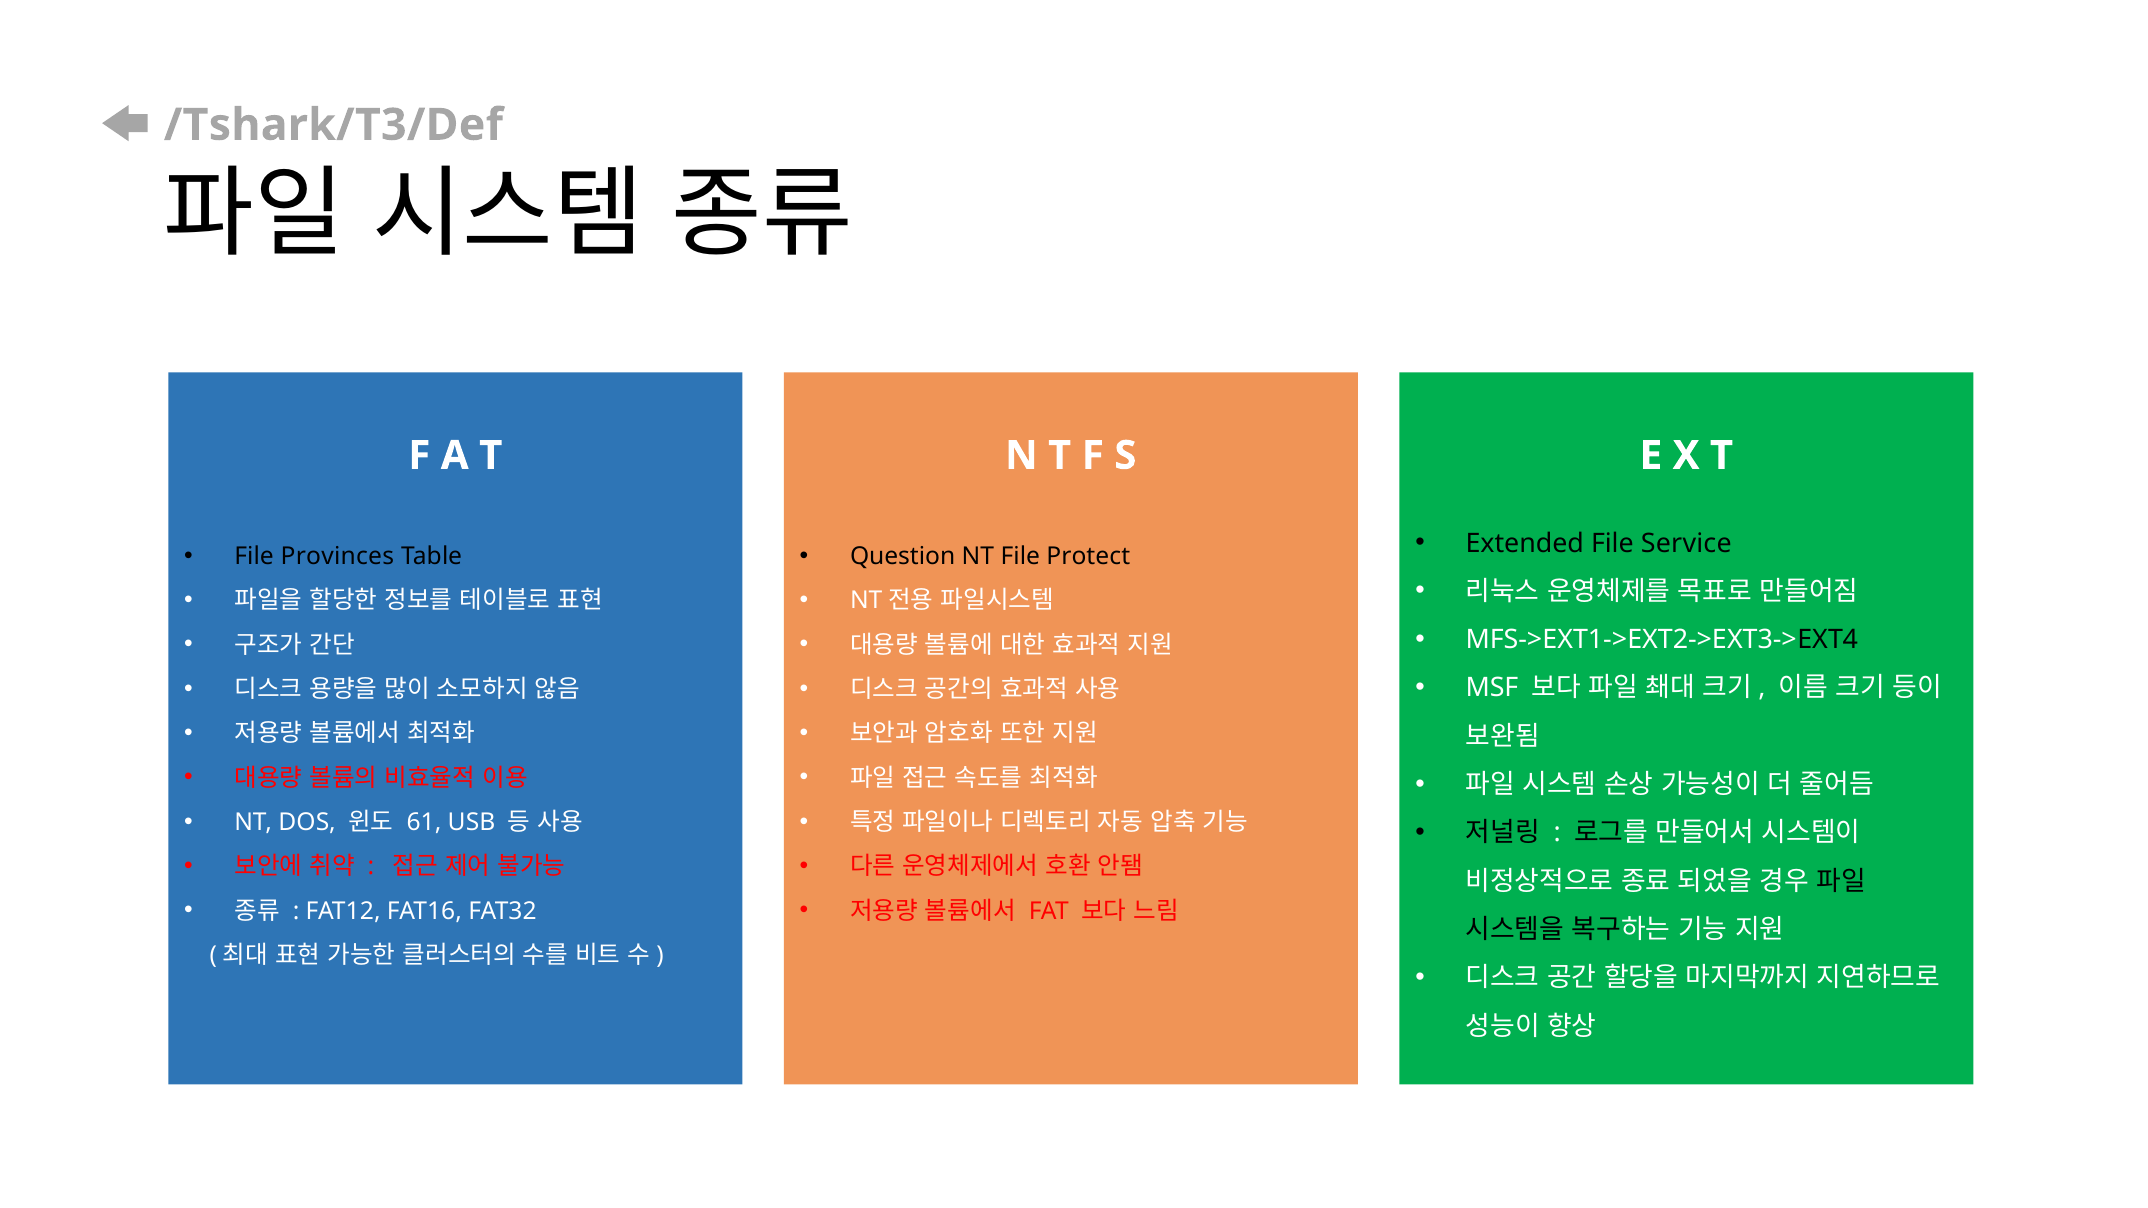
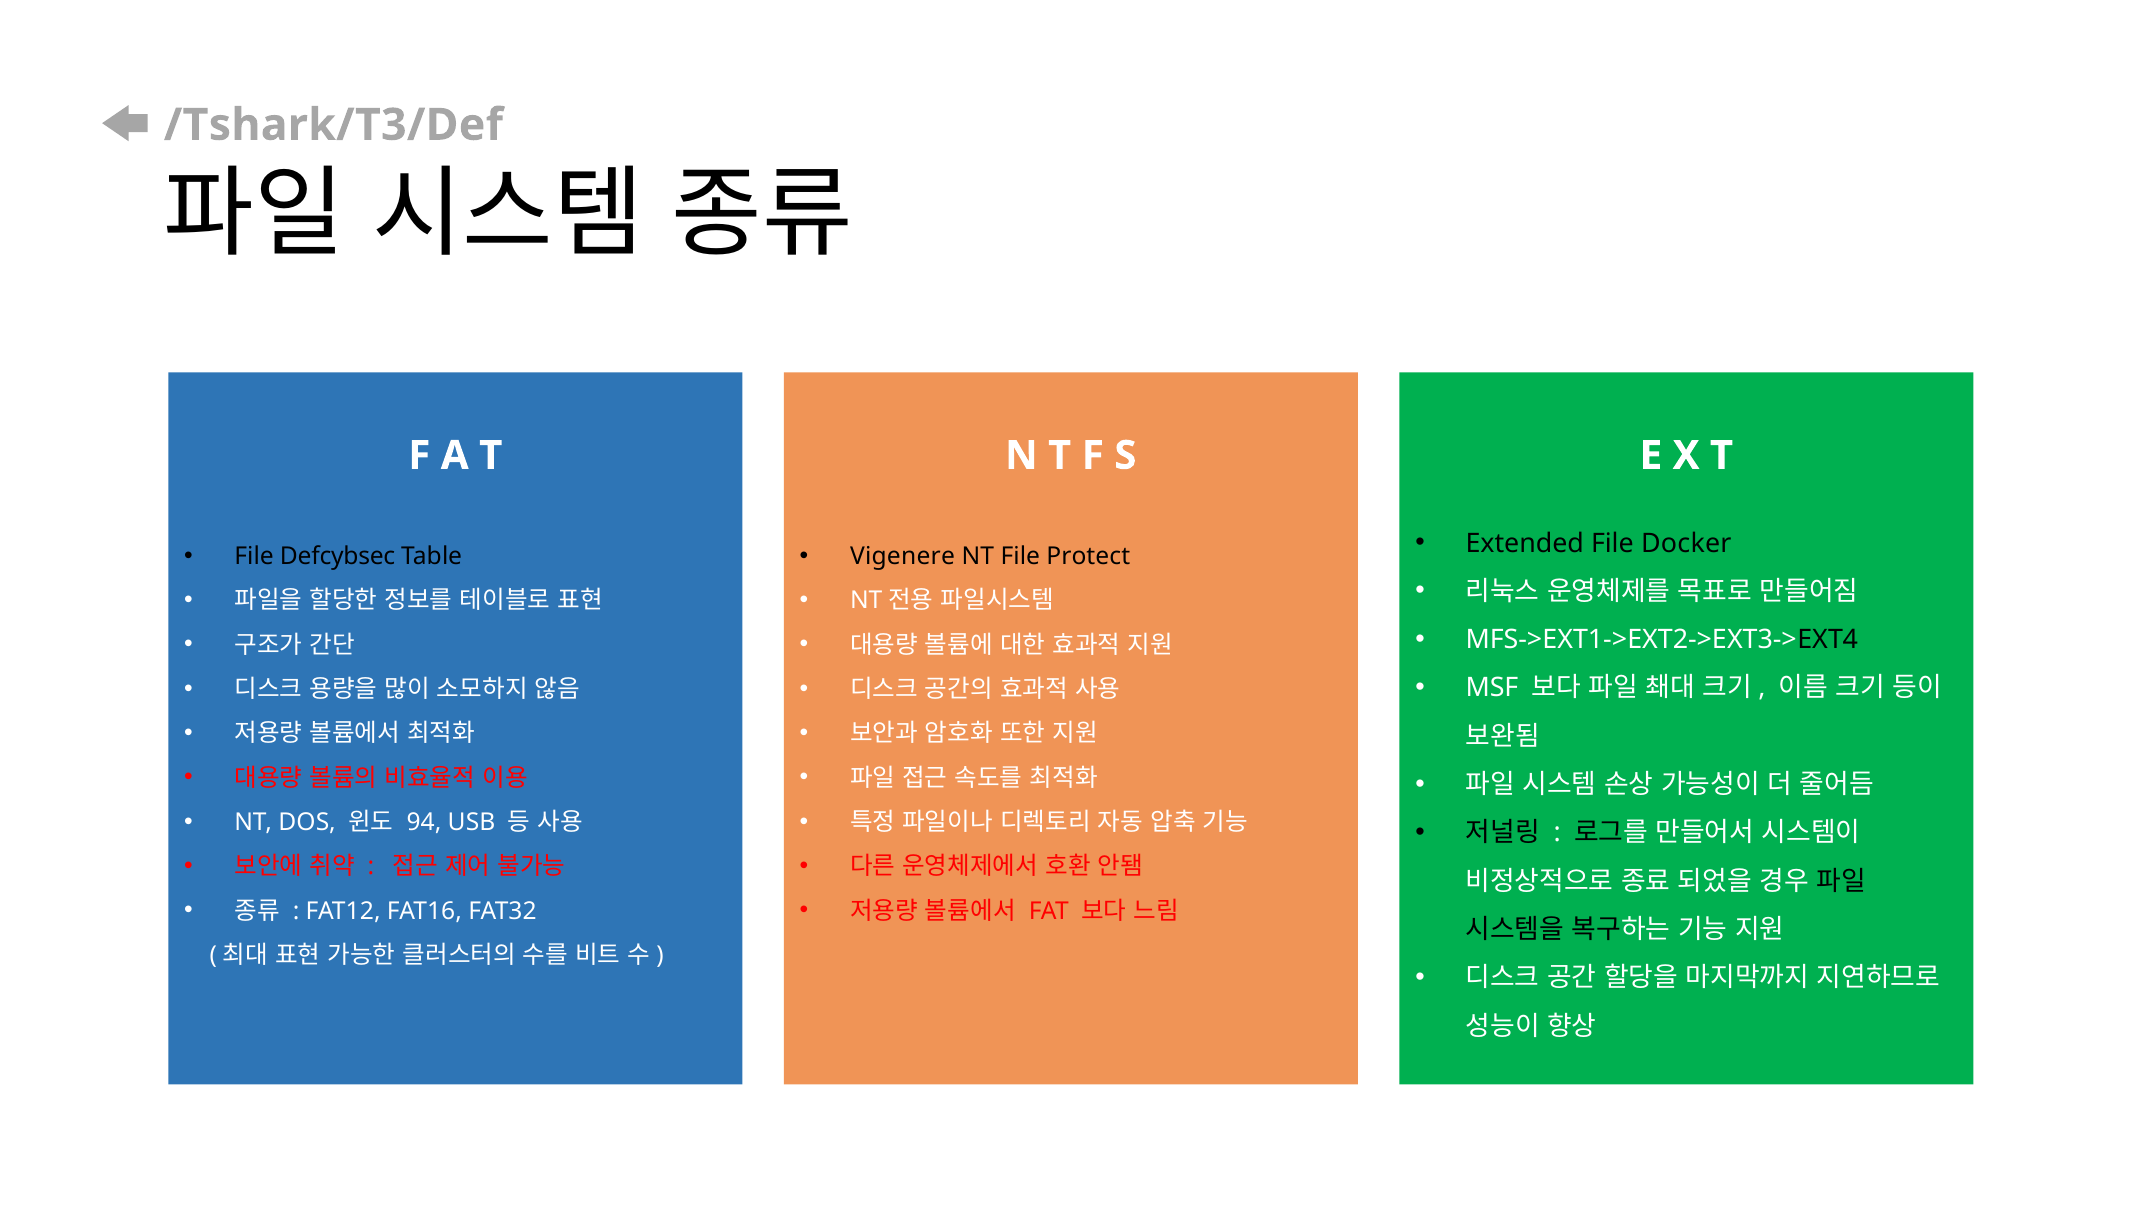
Service: Service -> Docker (1686, 543)
Provinces: Provinces -> Defcybsec (338, 557)
Question: Question -> Vigenere (902, 557)
61: 61 -> 94 (424, 823)
